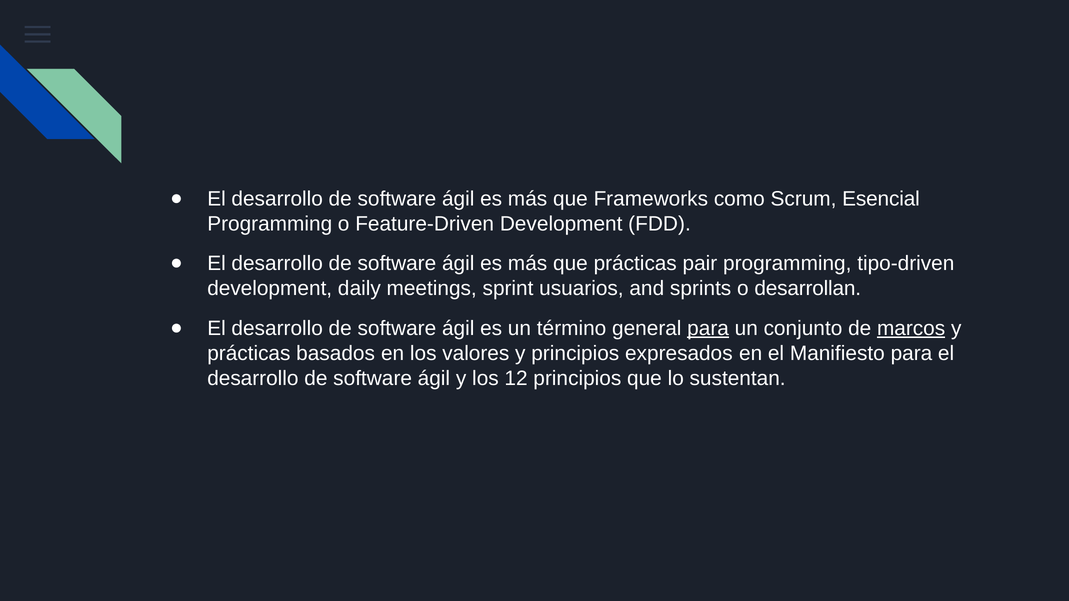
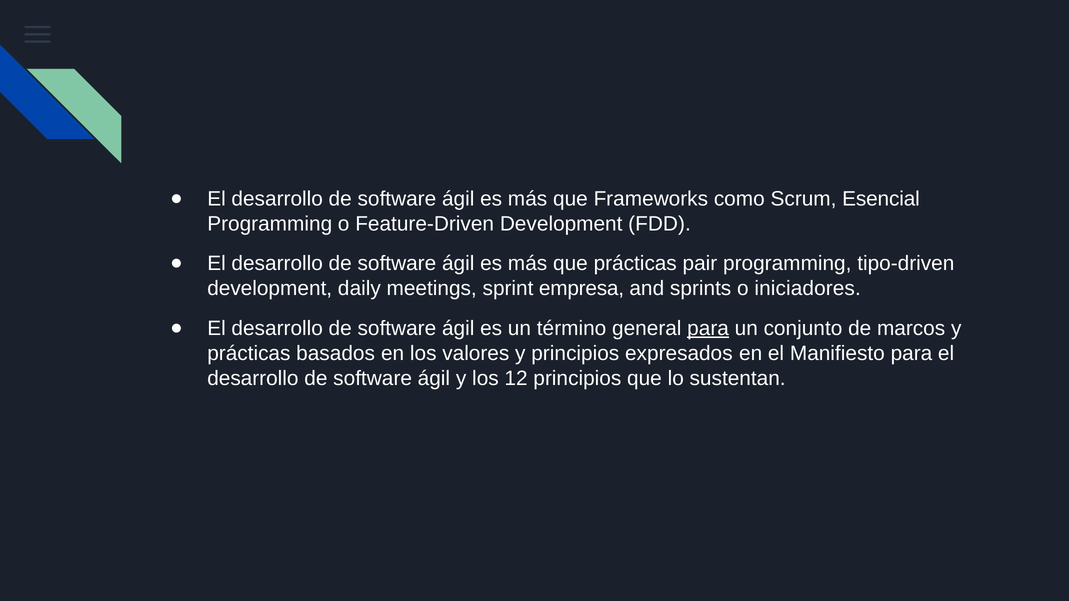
usuarios: usuarios -> empresa (582, 289)
desarrollan: desarrollan -> iniciadores (808, 289)
marcos underline: present -> none (911, 329)
